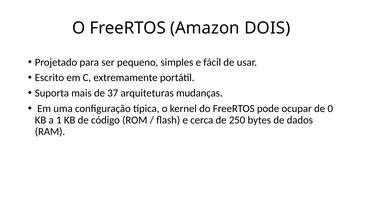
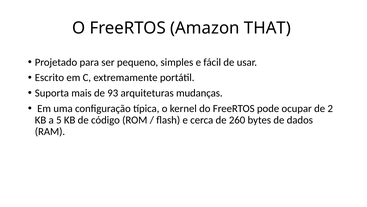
DOIS: DOIS -> THAT (267, 28)
37: 37 -> 93 (113, 93)
0: 0 -> 2 (330, 108)
1: 1 -> 5 (59, 120)
250: 250 -> 260 (237, 120)
